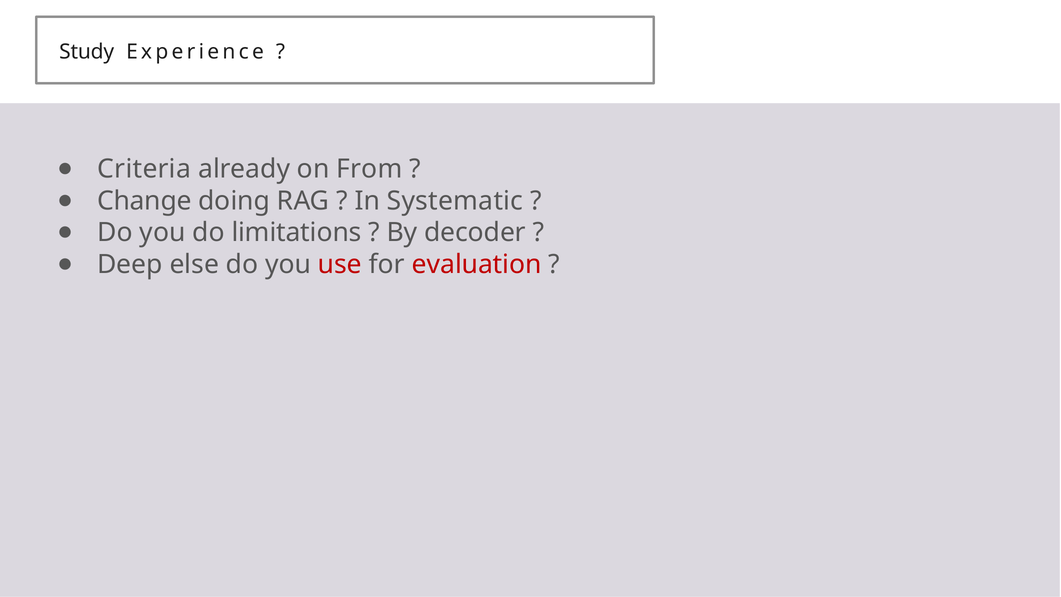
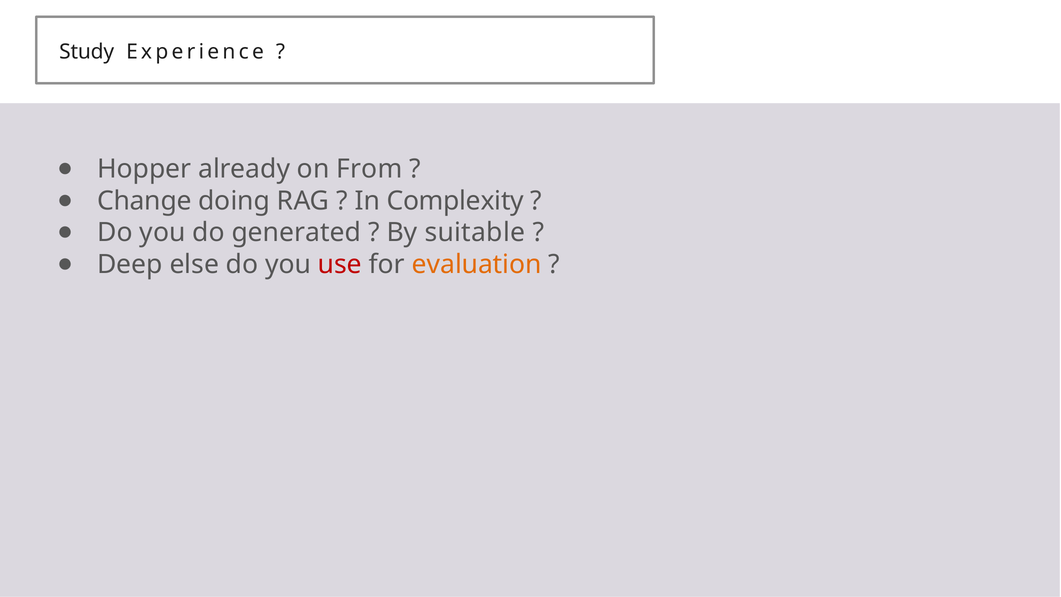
Criteria: Criteria -> Hopper (144, 169)
Systematic: Systematic -> Complexity (455, 201)
limitations: limitations -> generated (296, 233)
decoder: decoder -> suitable (475, 233)
evaluation colour: red -> orange (477, 264)
